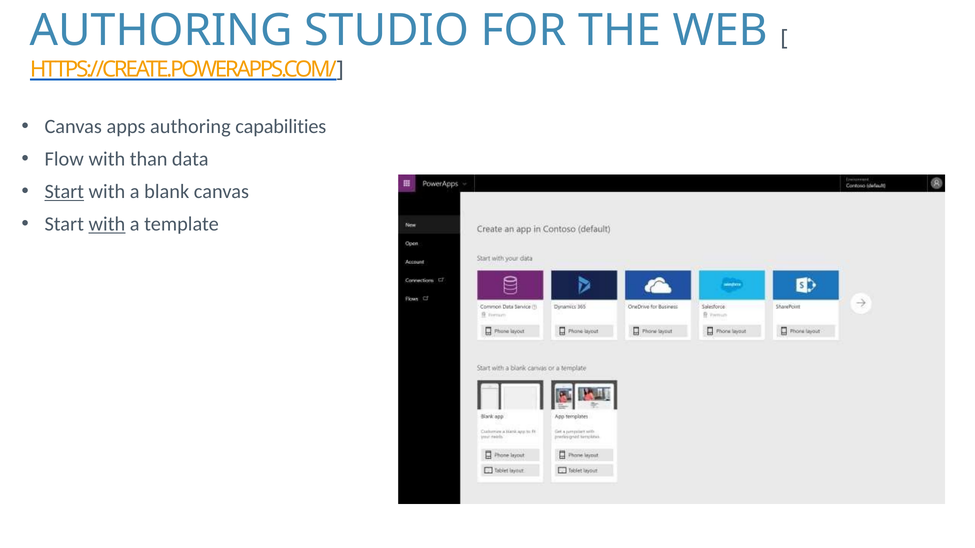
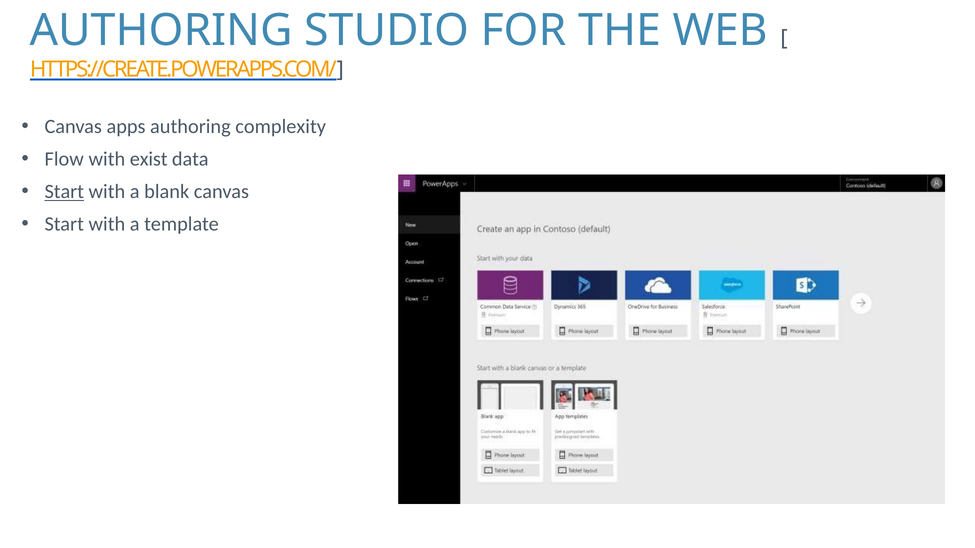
capabilities: capabilities -> complexity (281, 127)
than: than -> exist (149, 159)
with underline: present -> none (107, 224)
